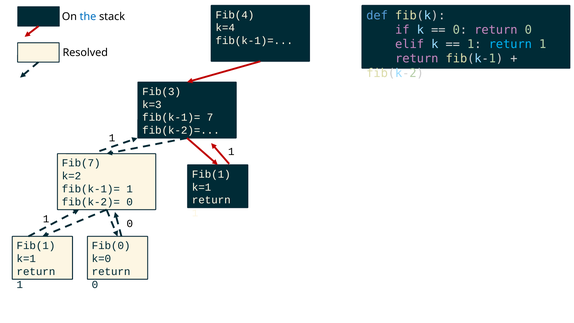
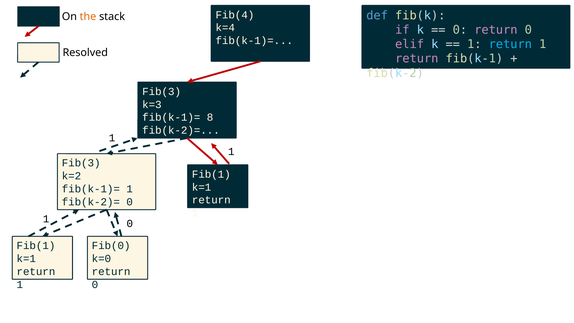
the colour: blue -> orange (88, 17)
7: 7 -> 8 (210, 117)
Fib(7: Fib(7 -> Fib(3 (81, 163)
